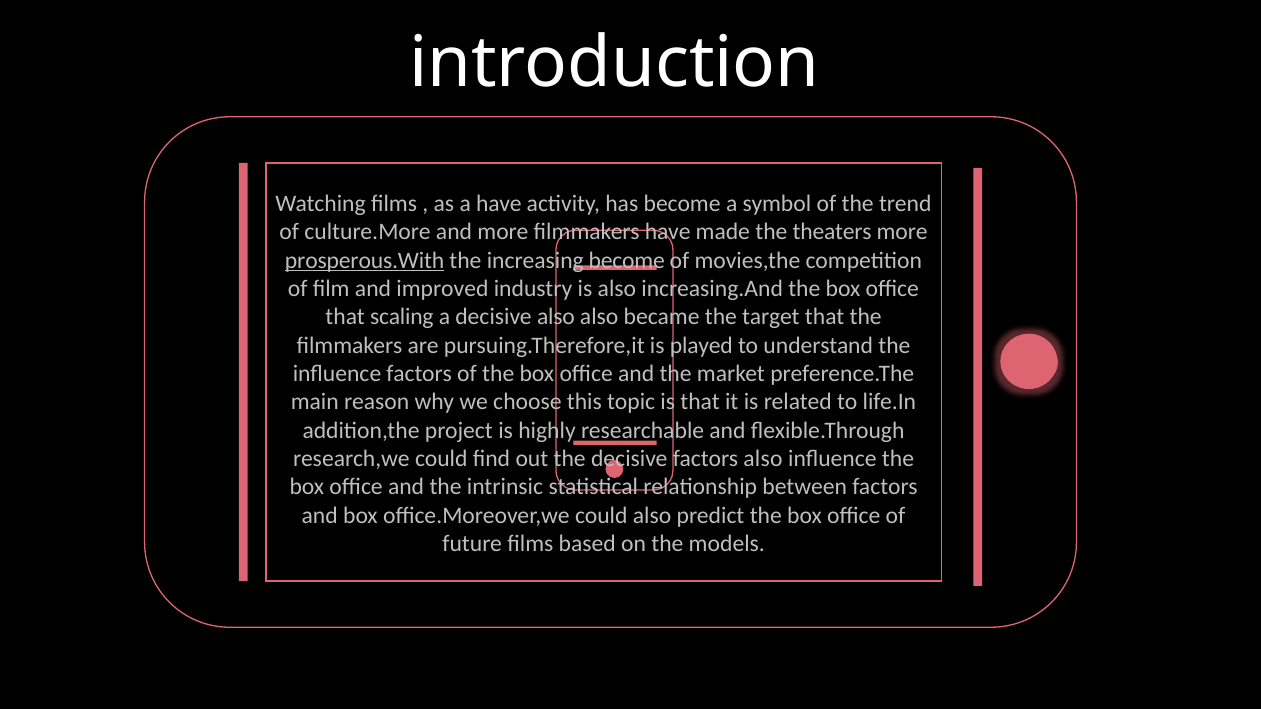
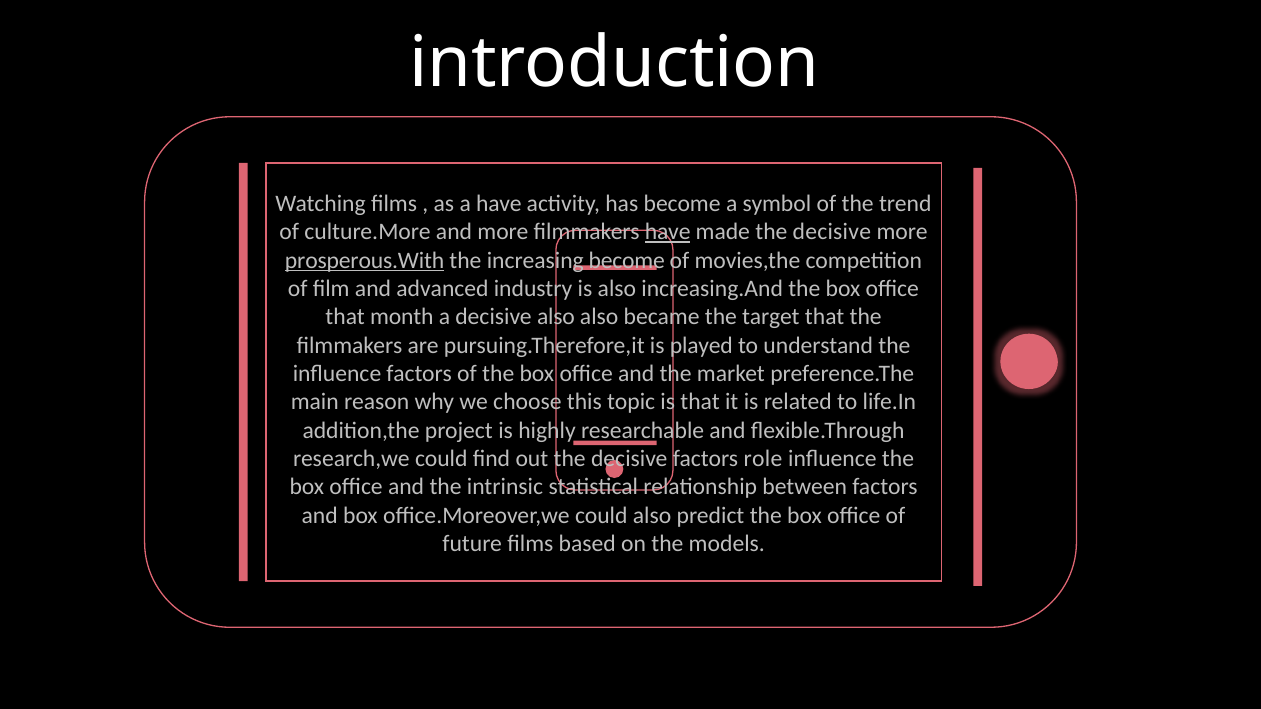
have underline: none -> present (668, 232)
made the theaters: theaters -> decisive (832, 232)
improved: improved -> advanced (442, 289)
scaling: scaling -> month (402, 317)
factors also: also -> role (763, 459)
